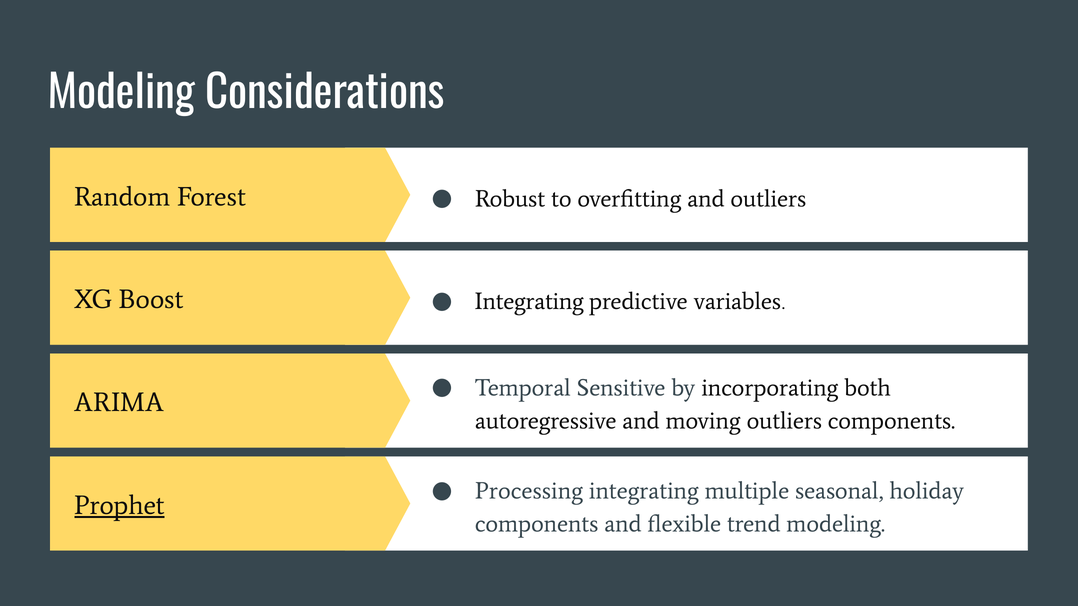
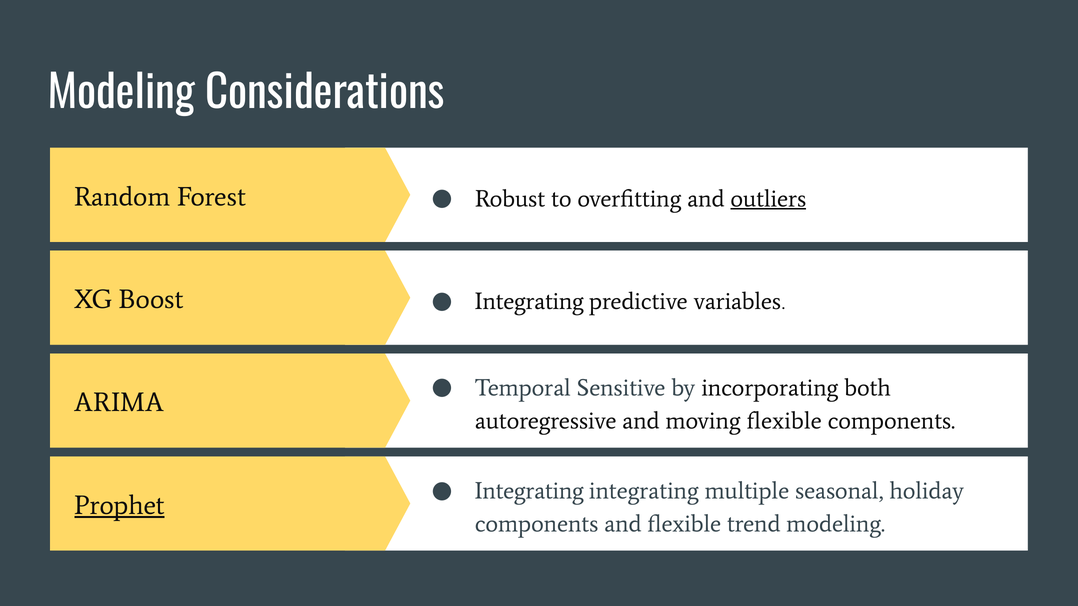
outliers underline: none -> present (768, 199)
moving outliers: outliers -> flexible (784, 421)
Processing: Processing -> Integrating (529, 491)
